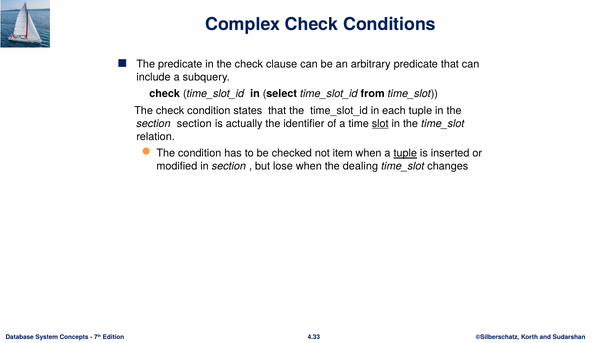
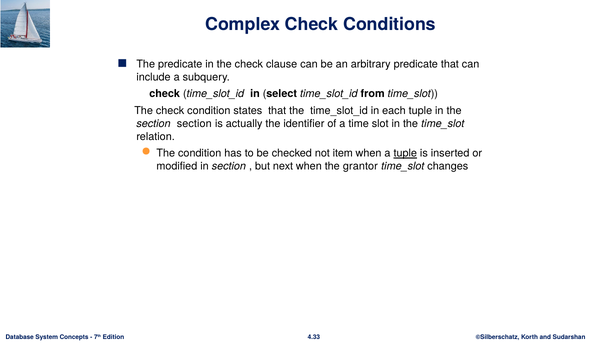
slot underline: present -> none (380, 124)
lose: lose -> next (283, 166)
dealing: dealing -> grantor (360, 166)
